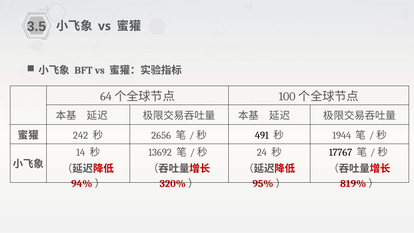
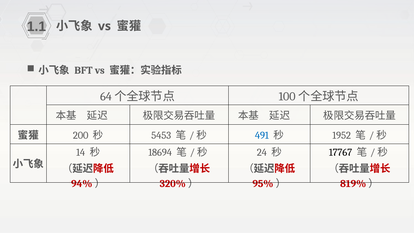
3.5: 3.5 -> 1.1 (36, 27)
242: 242 -> 200 (81, 135)
2656: 2656 -> 5453 (161, 135)
491 colour: black -> blue (262, 135)
1944: 1944 -> 1952 (342, 135)
13692: 13692 -> 18694 (160, 152)
